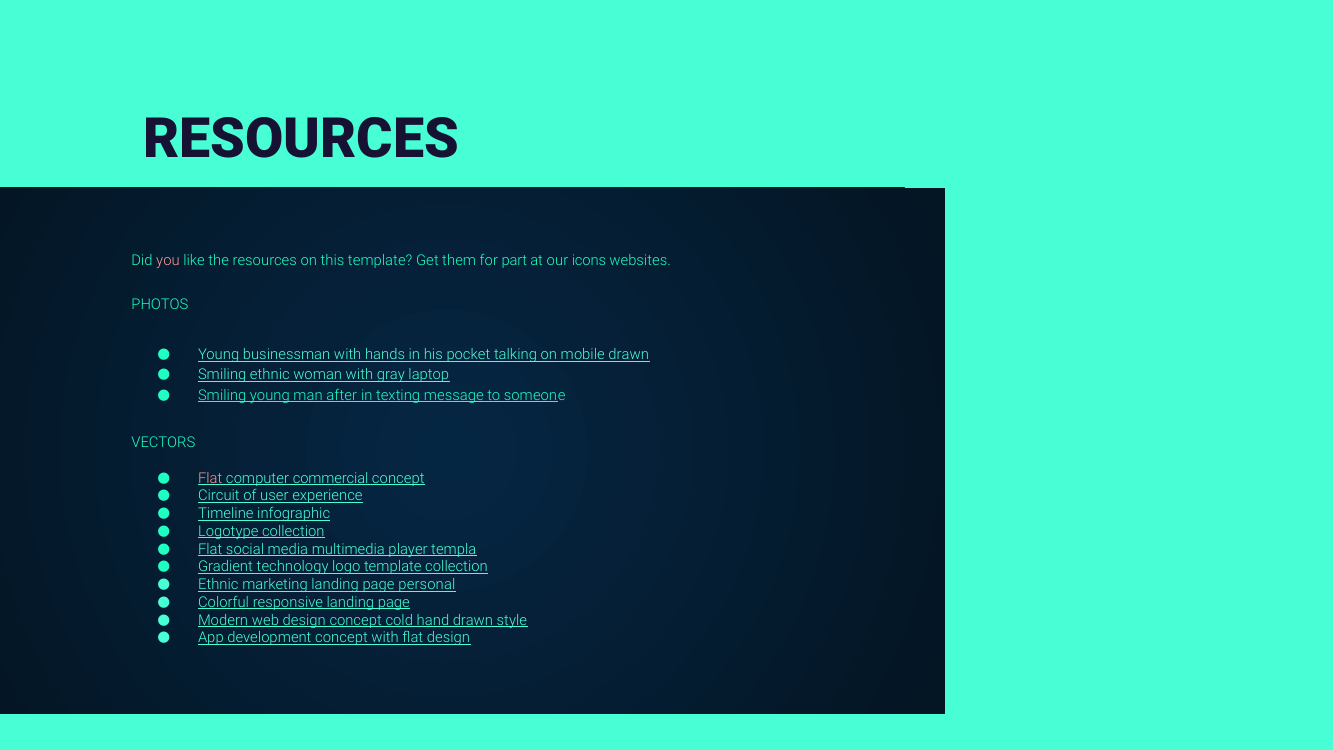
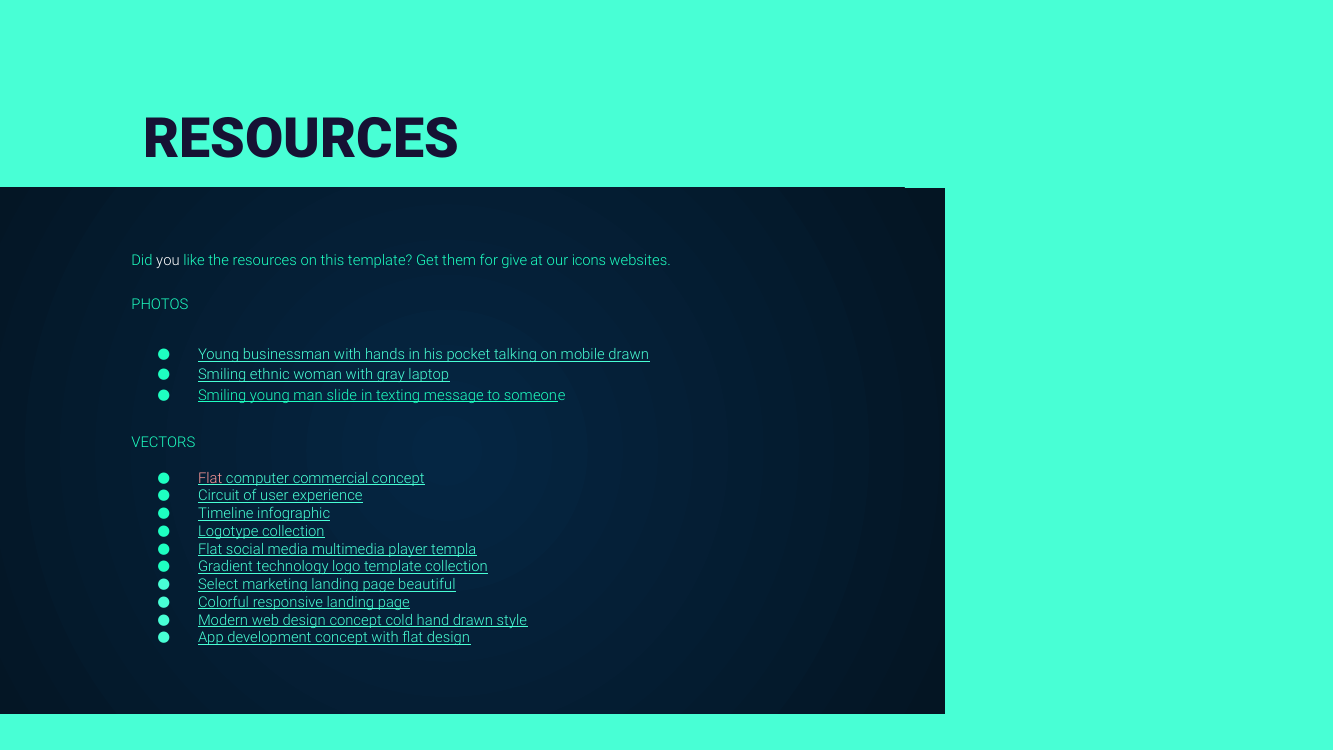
you colour: pink -> white (168, 261)
part: part -> give (514, 261)
after: after -> slide (342, 395)
Ethnic: Ethnic -> Select (218, 585)
personal: personal -> beautiful (427, 585)
